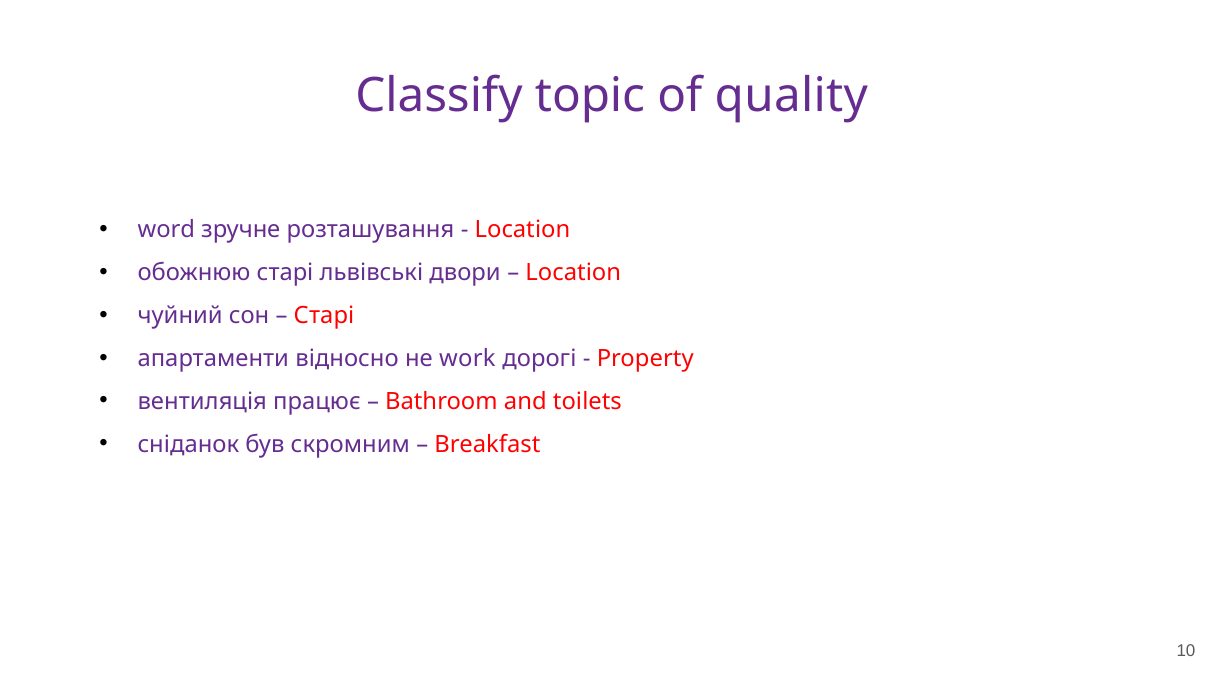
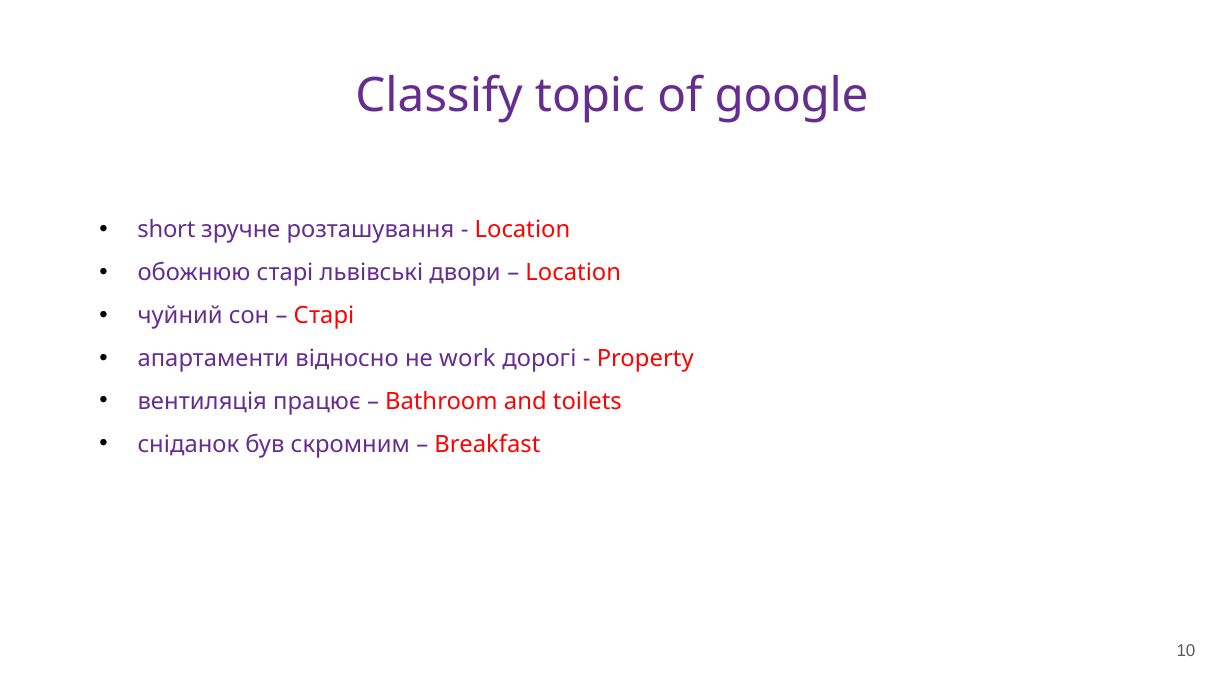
quality: quality -> google (792, 96)
word: word -> short (166, 230)
